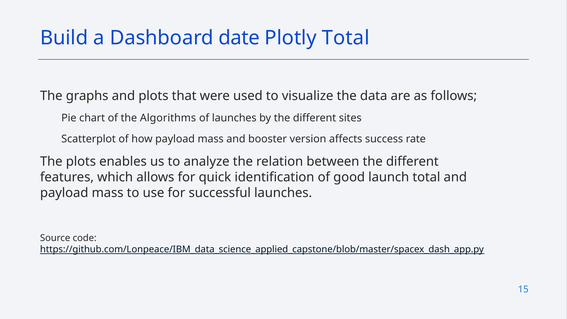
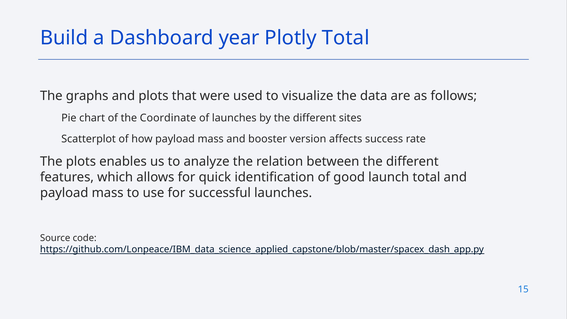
date: date -> year (239, 38)
Algorithms: Algorithms -> Coordinate (168, 118)
